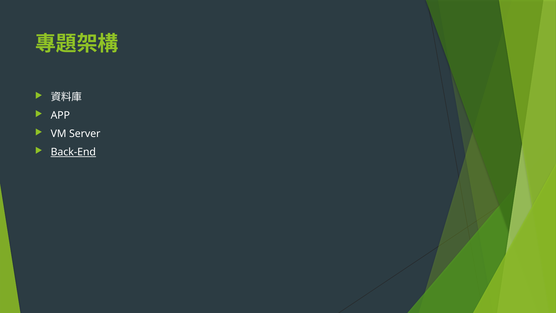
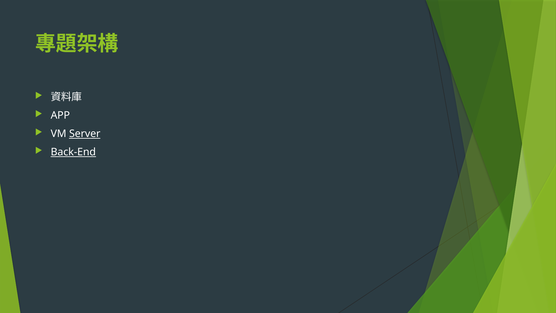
Server underline: none -> present (85, 134)
